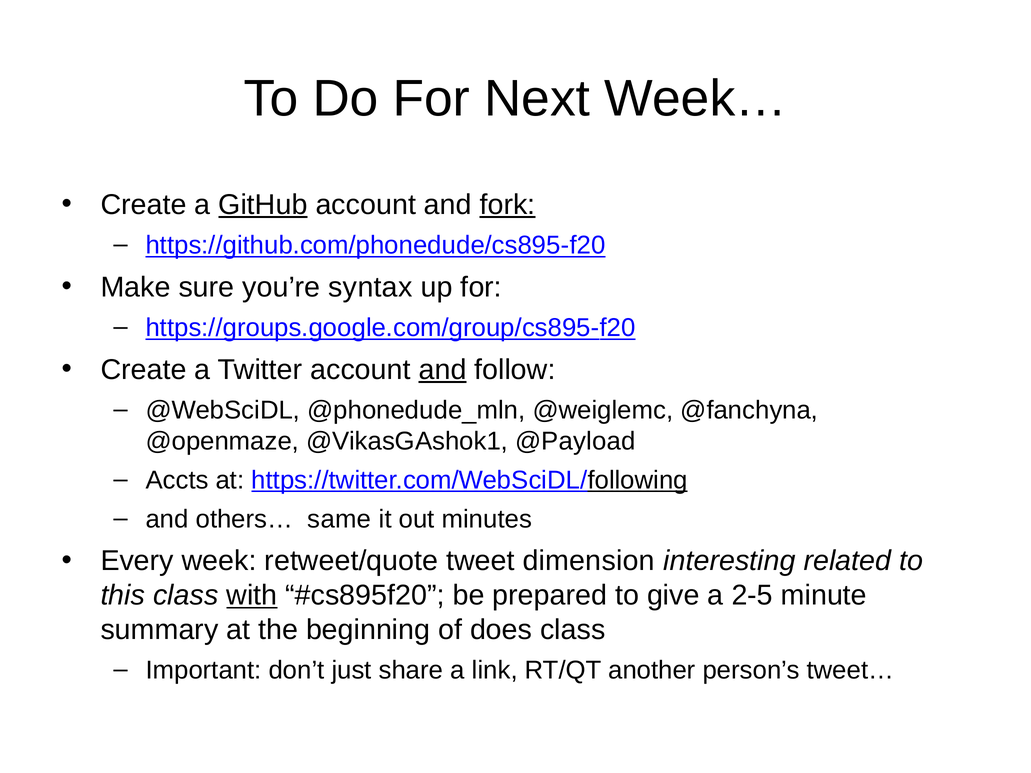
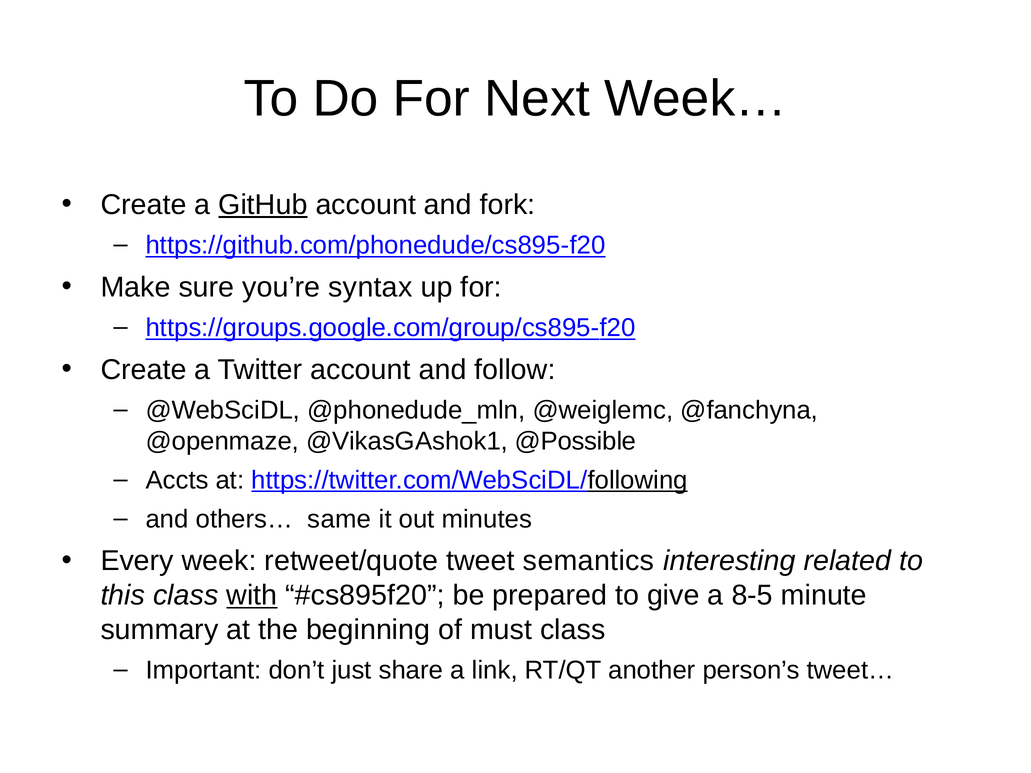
fork underline: present -> none (508, 205)
and underline: present -> none (443, 370)
@Payload: @Payload -> @Possible (576, 441)
dimension: dimension -> semantics (589, 561)
2-5: 2-5 -> 8-5 (752, 596)
does: does -> must (501, 630)
